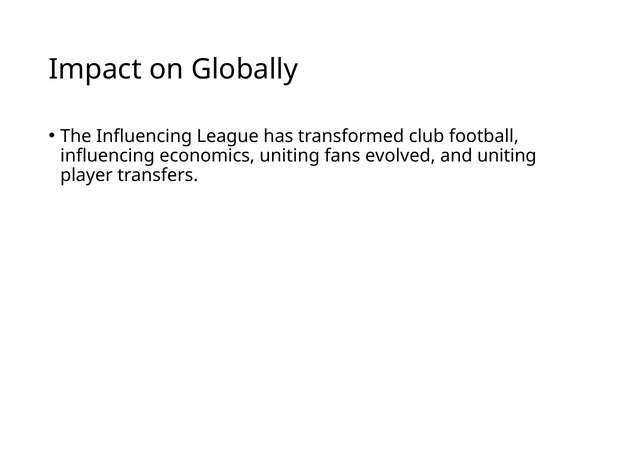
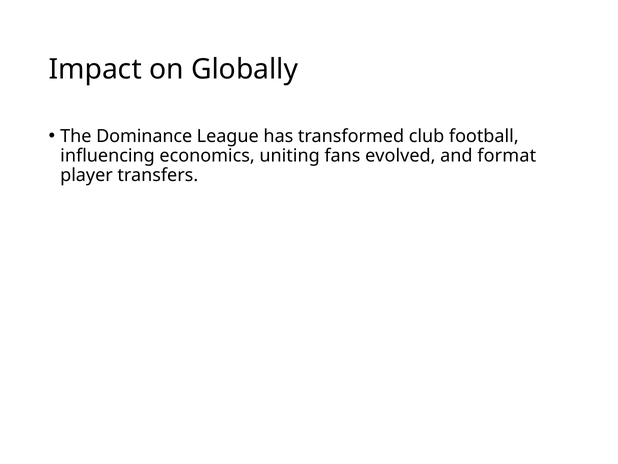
The Influencing: Influencing -> Dominance (144, 136)
and uniting: uniting -> format (507, 156)
